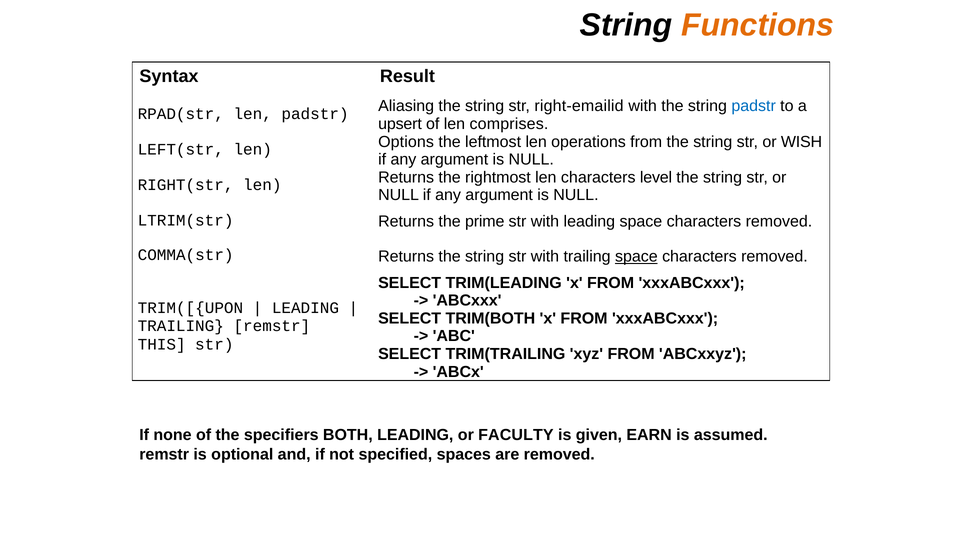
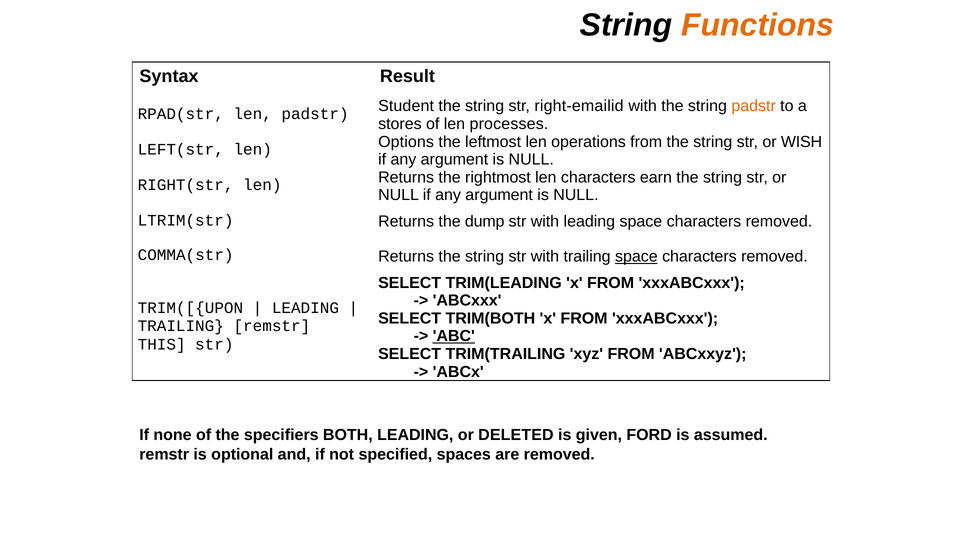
Aliasing: Aliasing -> Student (406, 106)
padstr colour: blue -> orange (754, 106)
upsert: upsert -> stores (400, 124)
comprises: comprises -> processes (509, 124)
level: level -> earn (656, 177)
prime: prime -> dump (485, 222)
ABC underline: none -> present (454, 336)
FACULTY: FACULTY -> DELETED (516, 435)
EARN: EARN -> FORD (649, 435)
